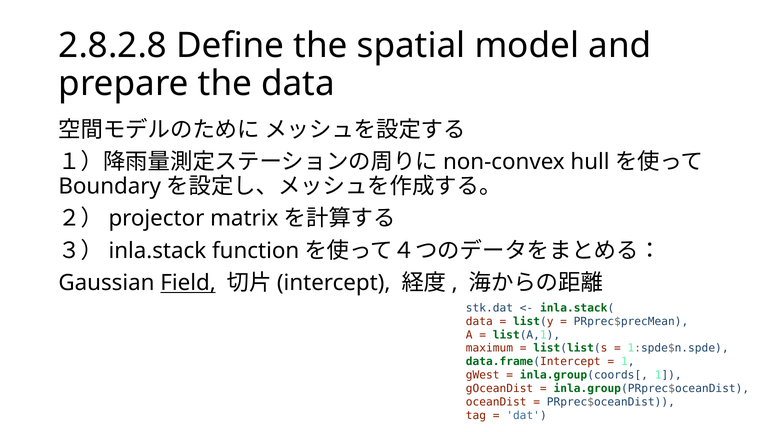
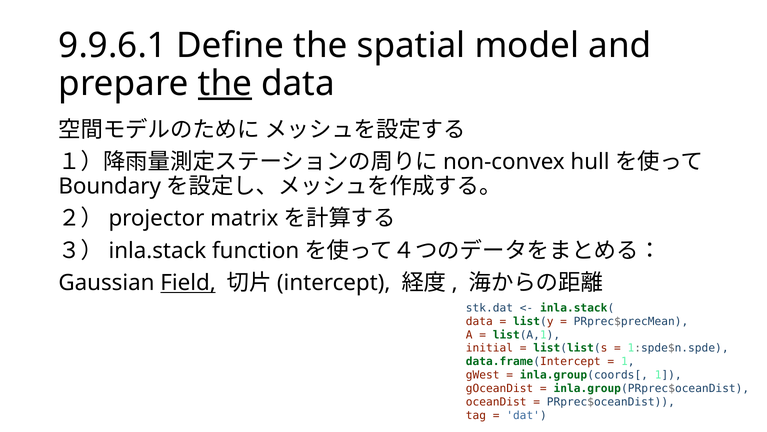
2.8.2.8: 2.8.2.8 -> 9.9.6.1 (113, 45)
the underline: none -> present (225, 83)
maximum: maximum -> initial (489, 348)
